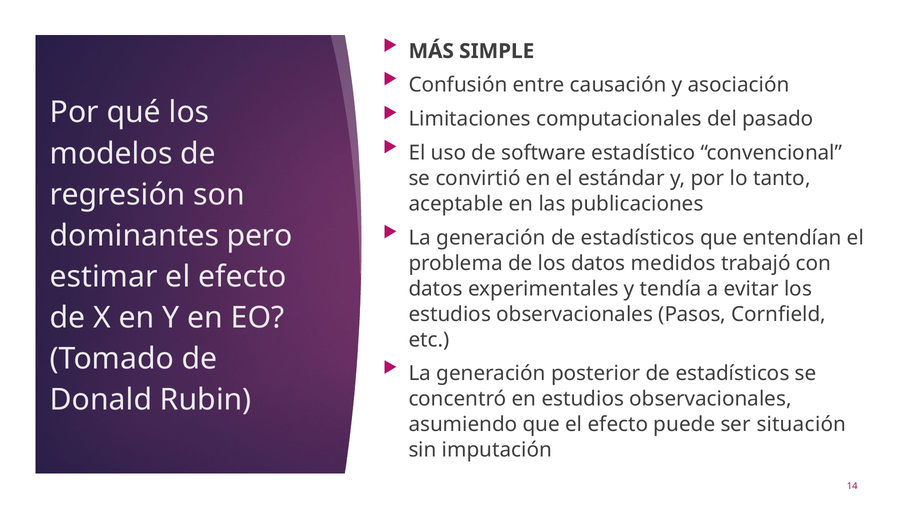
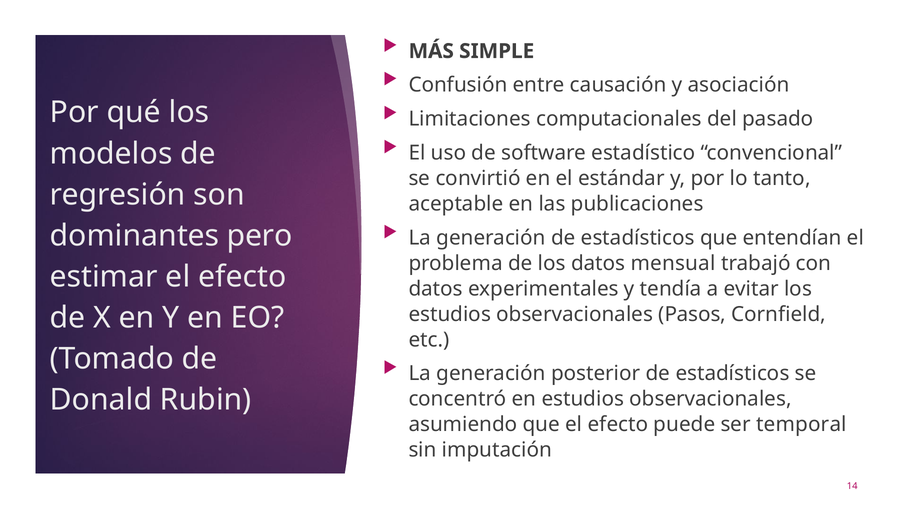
medidos: medidos -> mensual (673, 264)
situación: situación -> temporal (801, 425)
